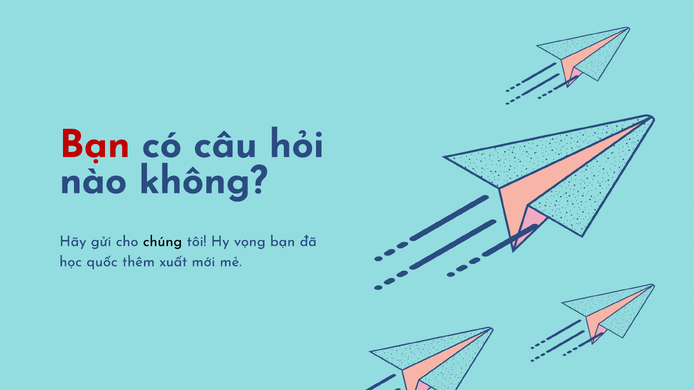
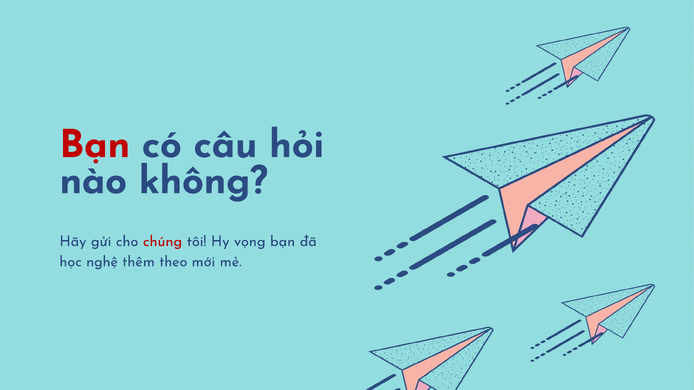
chúng colour: black -> red (162, 241)
quốc: quốc -> nghệ (102, 262)
xuất: xuất -> theo (173, 262)
